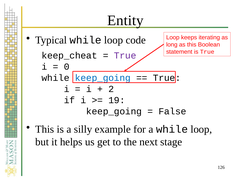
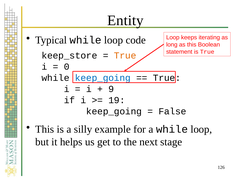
keep_cheat: keep_cheat -> keep_store (69, 56)
True colour: purple -> orange (125, 56)
2: 2 -> 9 (111, 89)
